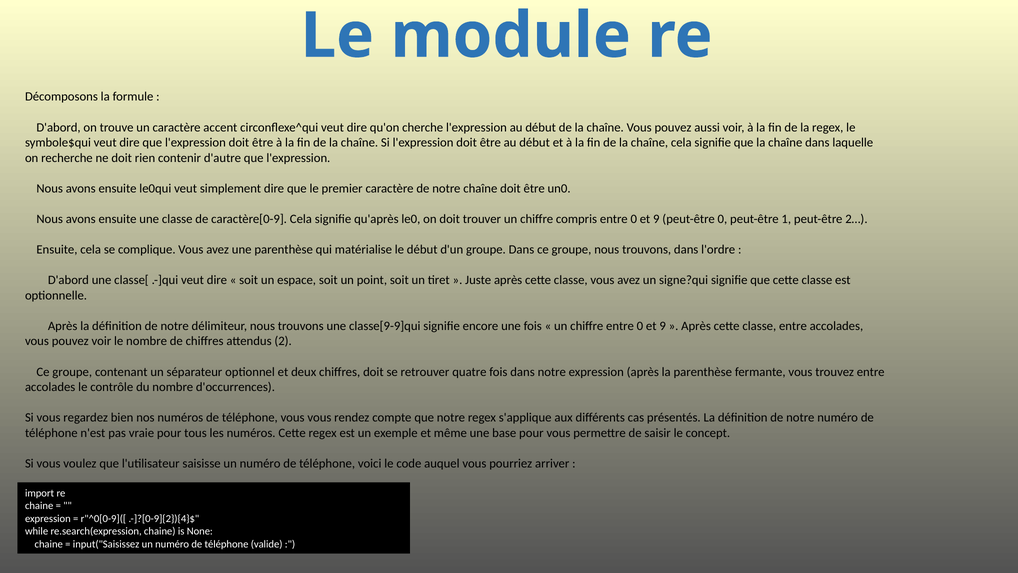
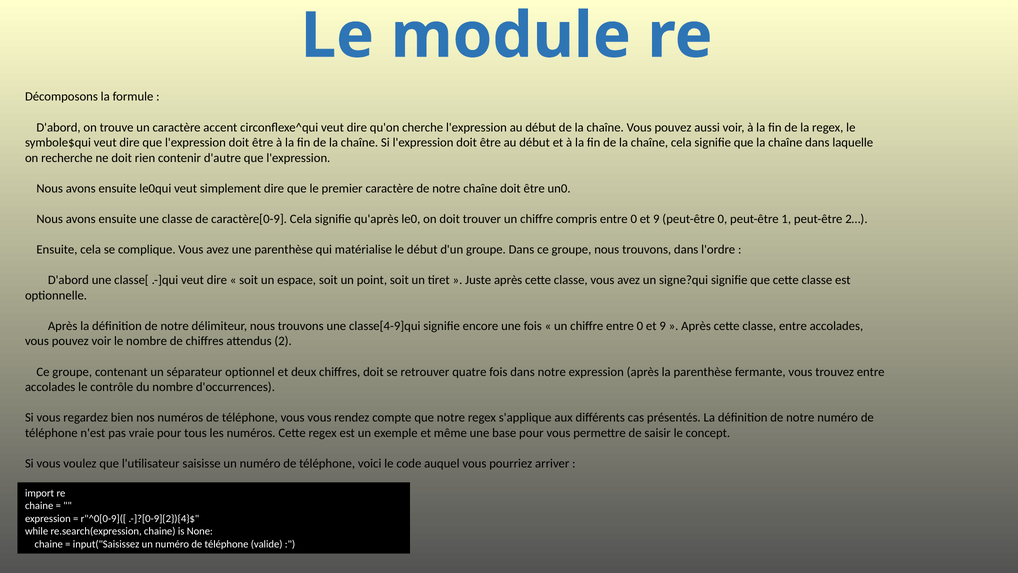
classe[9-9]qui: classe[9-9]qui -> classe[4-9]qui (385, 326)
